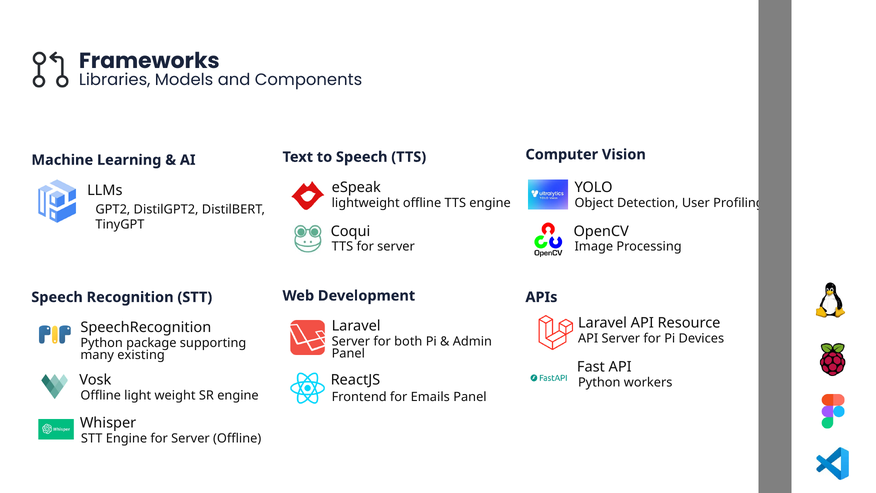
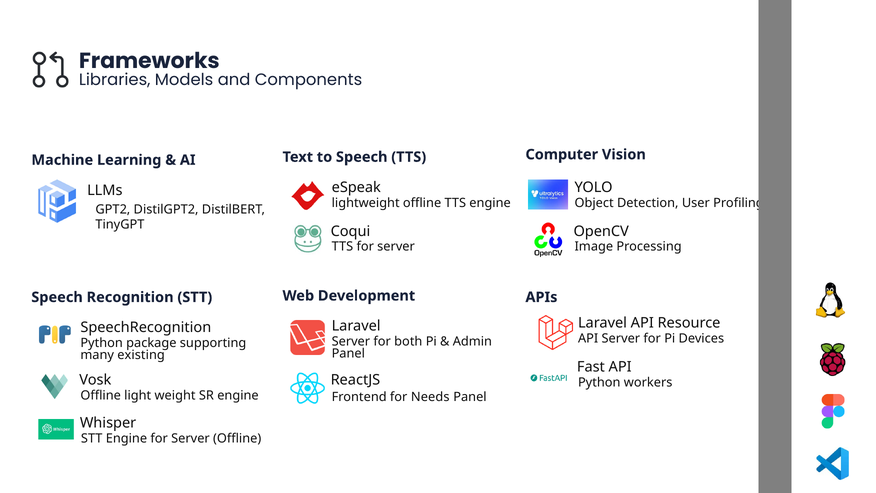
Emails: Emails -> Needs (430, 397)
